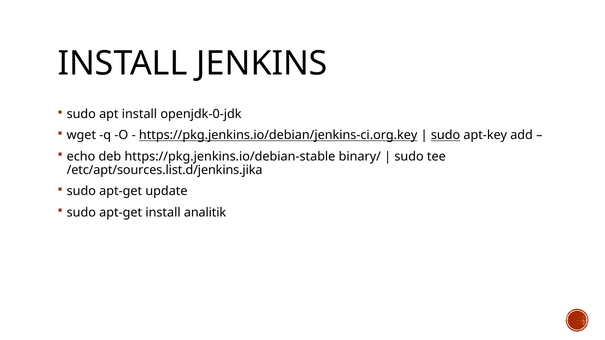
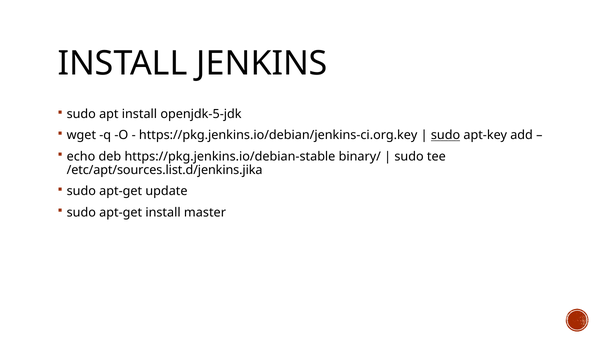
openjdk-0-jdk: openjdk-0-jdk -> openjdk-5-jdk (201, 114)
https://pkg.jenkins.io/debian/jenkins-ci.org.key underline: present -> none (278, 135)
analitik: analitik -> master (205, 213)
